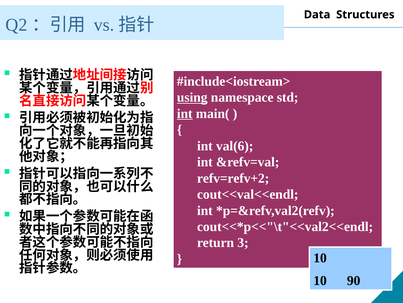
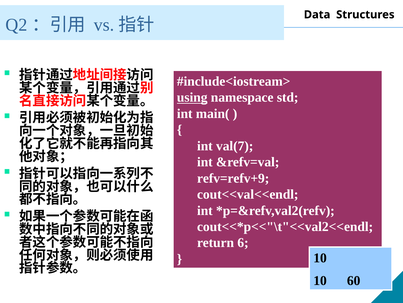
int underline: present -> none (185, 113)
val(6: val(6 -> val(7 (235, 146)
refv=refv+2: refv=refv+2 -> refv=refv+9 (233, 178)
3: 3 -> 6 (243, 242)
90: 90 -> 60 (354, 280)
